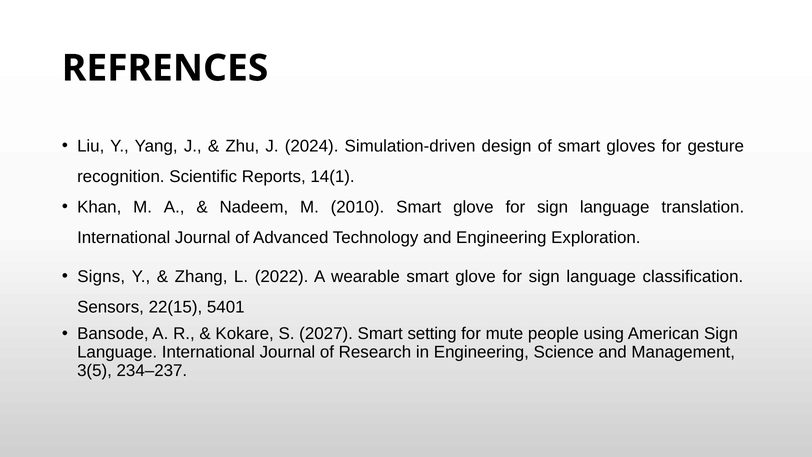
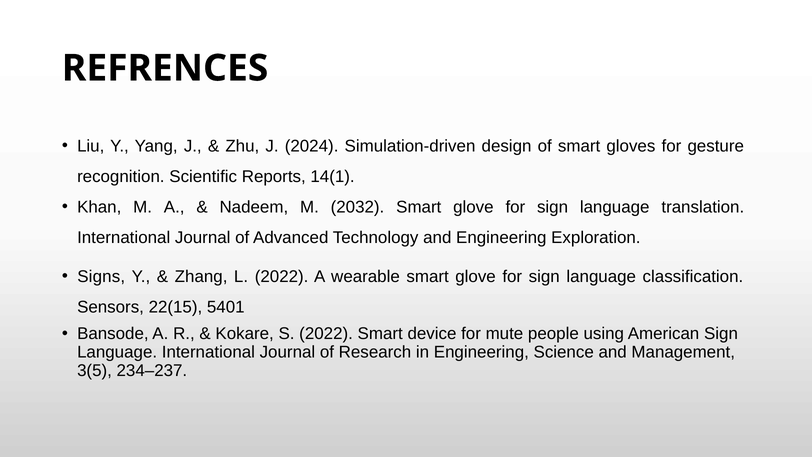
2010: 2010 -> 2032 (357, 207)
S 2027: 2027 -> 2022 (326, 334)
setting: setting -> device (432, 334)
